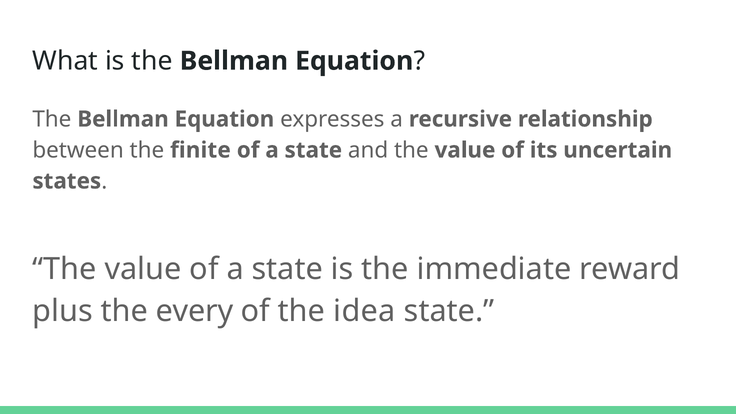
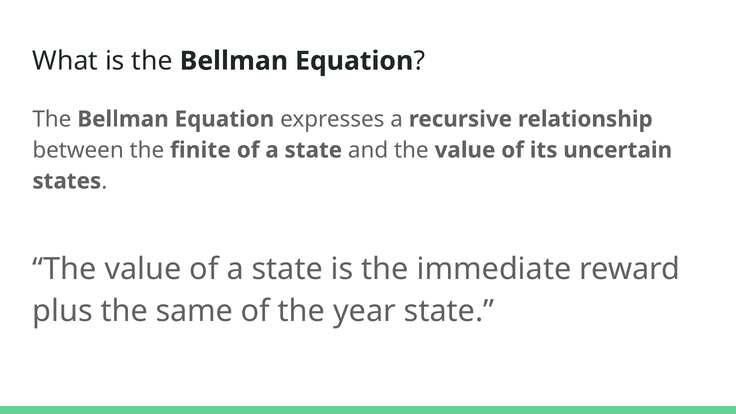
every: every -> same (195, 311)
idea: idea -> year (365, 311)
